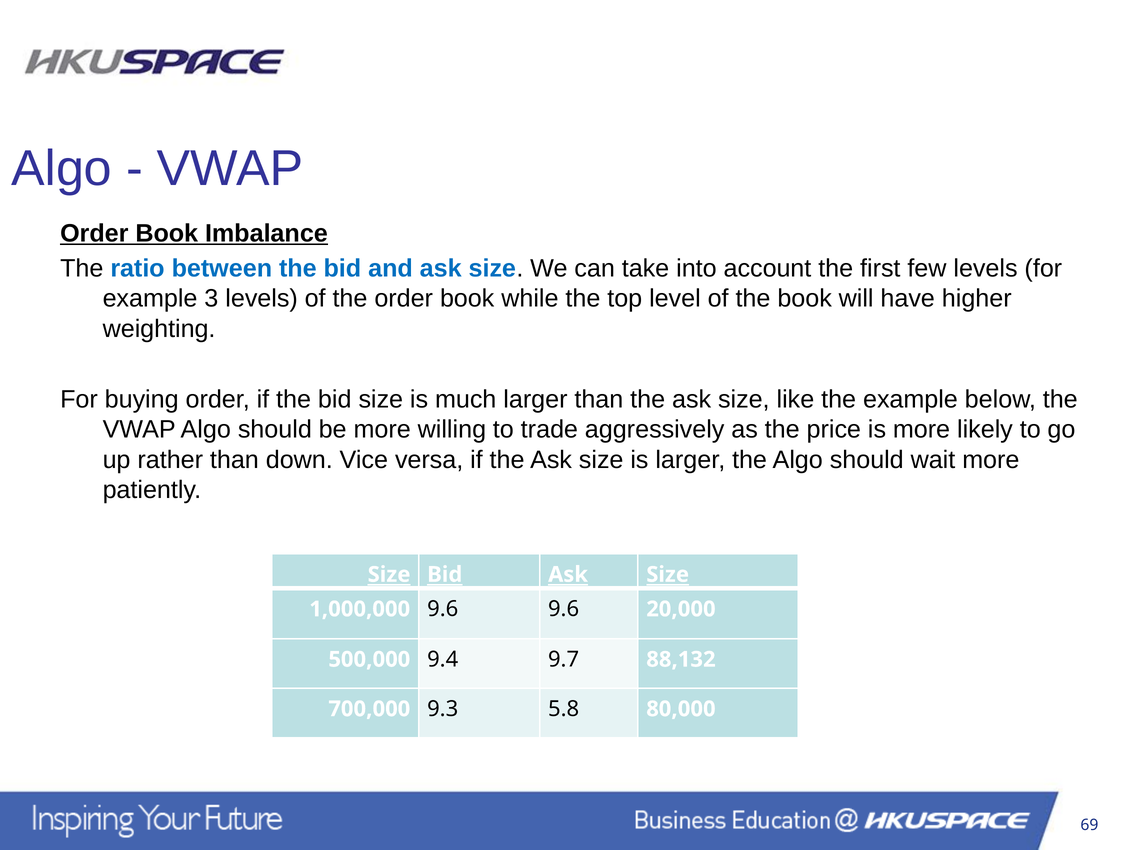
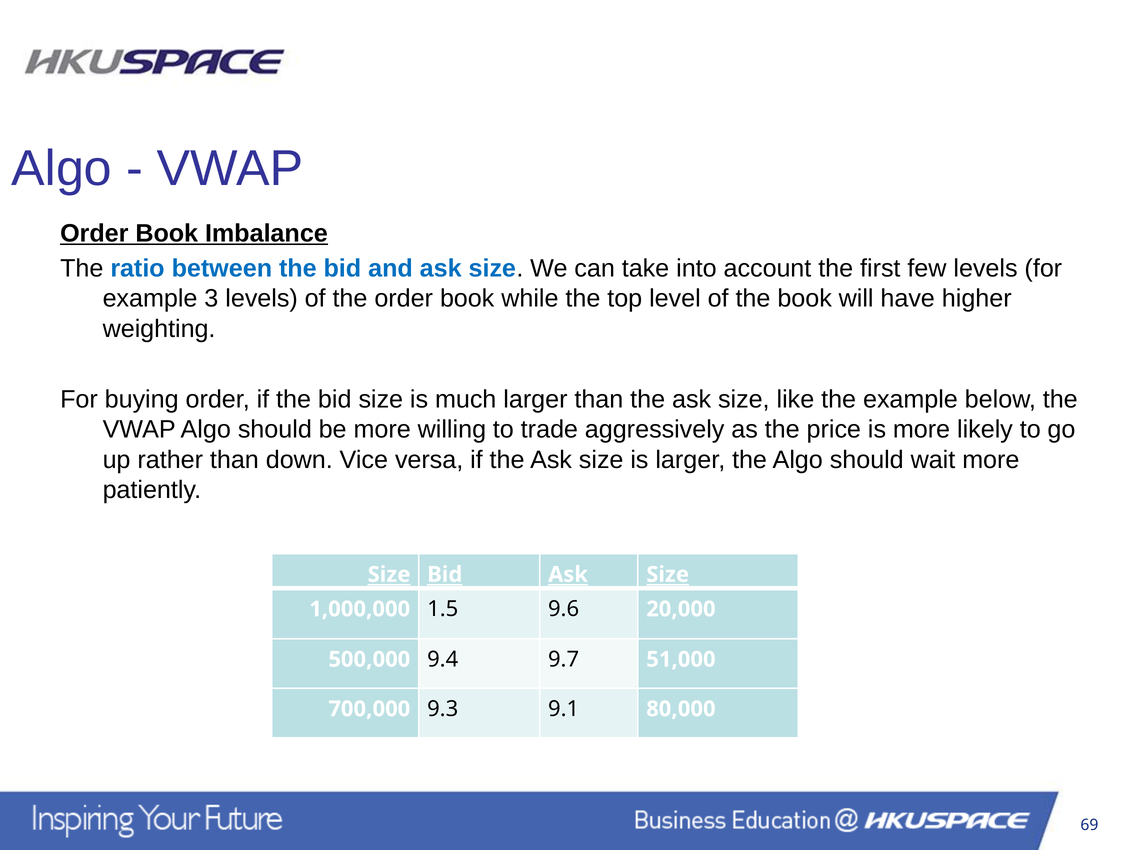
1,000,000 9.6: 9.6 -> 1.5 (443, 609)
88,132: 88,132 -> 51,000 (681, 659)
5.8: 5.8 -> 9.1 (564, 709)
